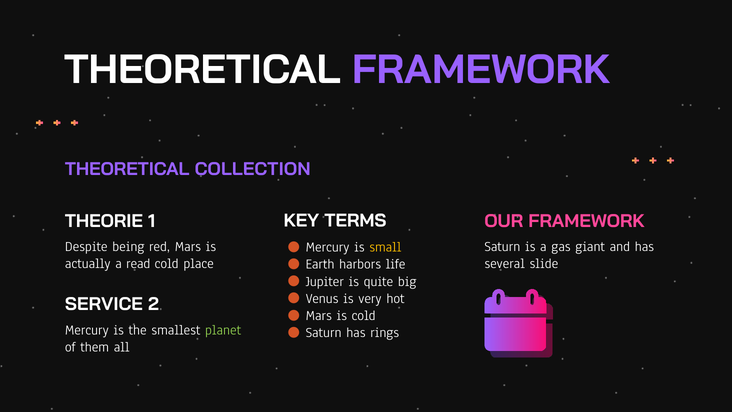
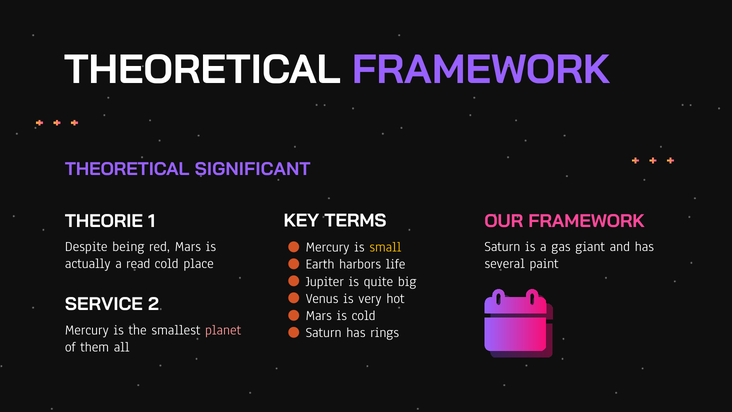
COLLECTION: COLLECTION -> SIGNIFICANT (253, 169)
slide: slide -> paint (544, 264)
planet colour: light green -> pink (223, 330)
